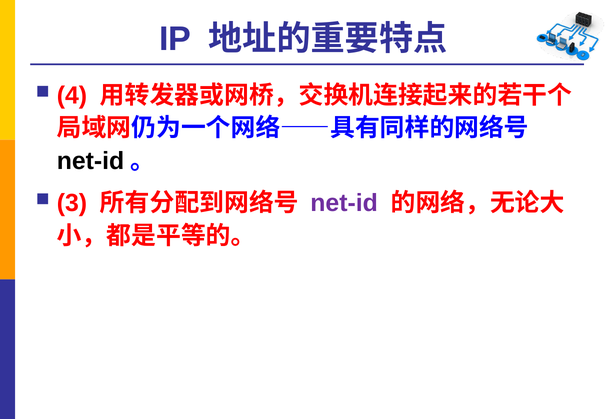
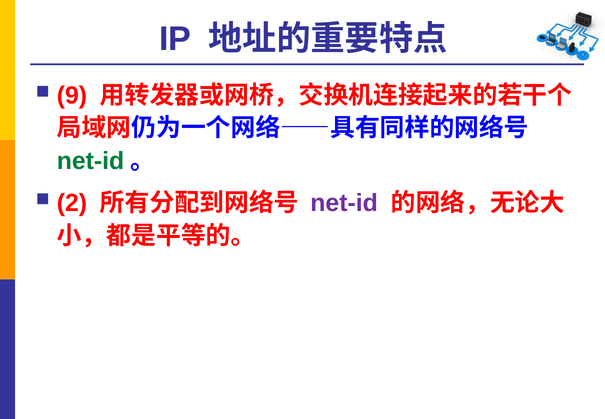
4: 4 -> 9 (72, 95)
net-id colour: black -> green (91, 161)
3: 3 -> 2 (72, 203)
